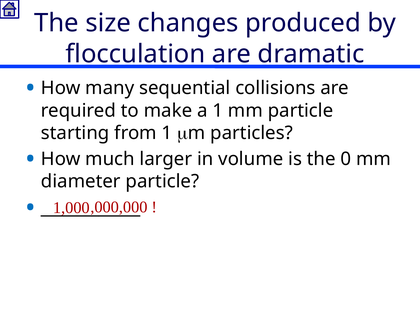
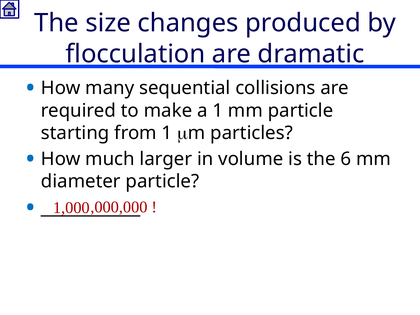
0: 0 -> 6 (346, 159)
